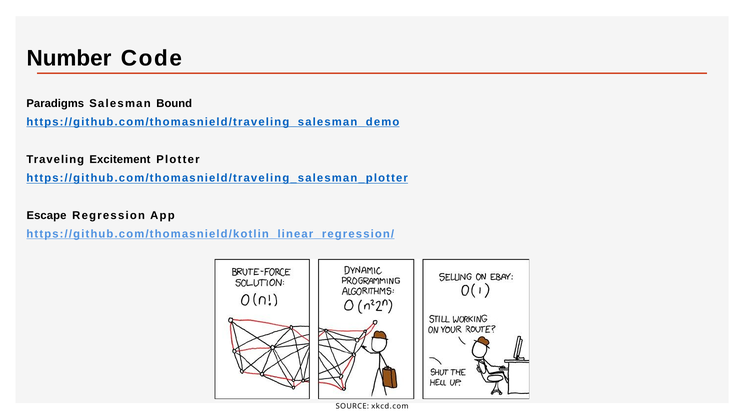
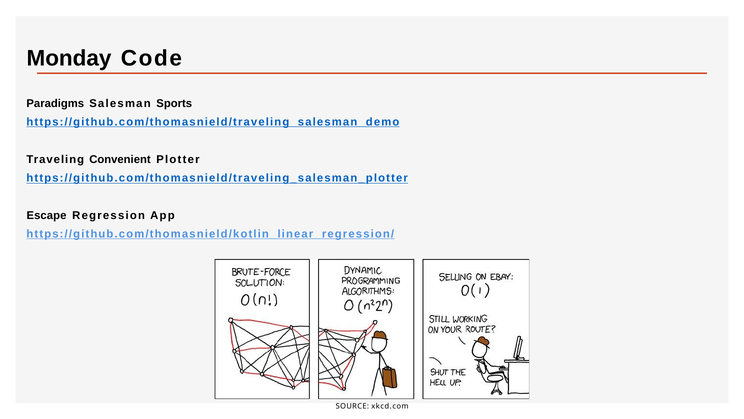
Number: Number -> Monday (69, 58)
Bound: Bound -> Sports (174, 103)
Excitement: Excitement -> Convenient (120, 160)
